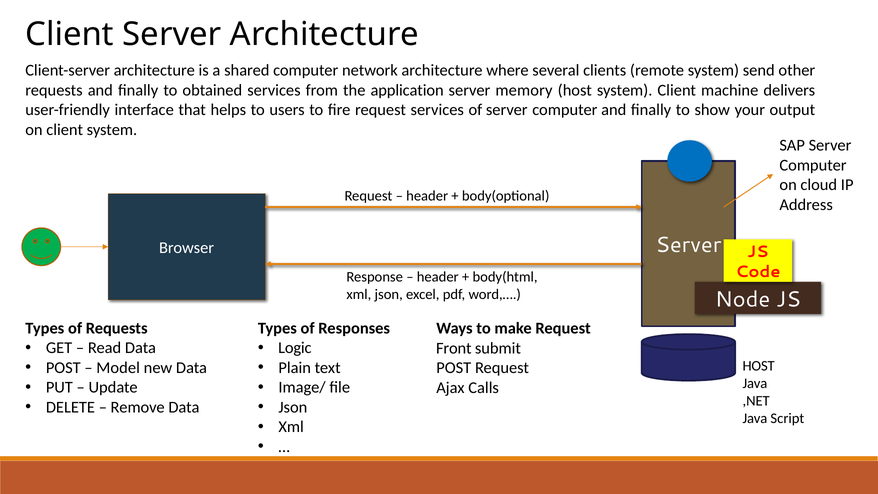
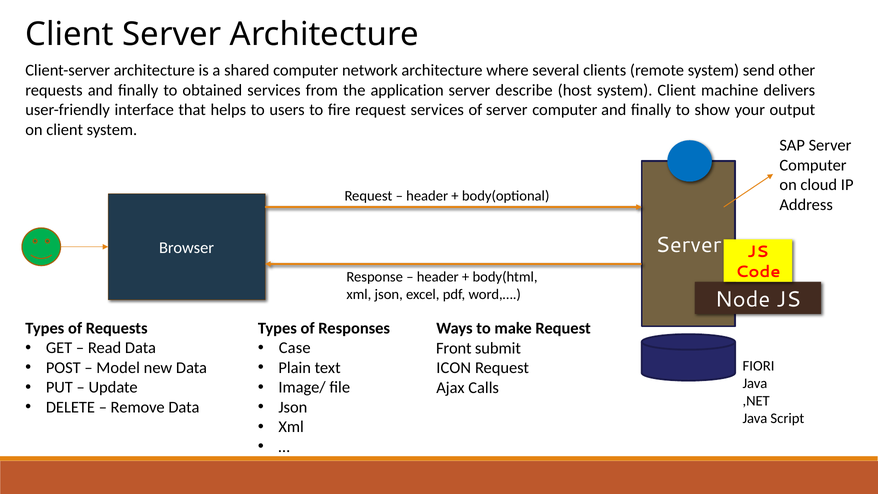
memory: memory -> describe (524, 90)
Logic: Logic -> Case (295, 348)
HOST: HOST -> FIORI (759, 366)
POST: POST -> ICON (454, 368)
